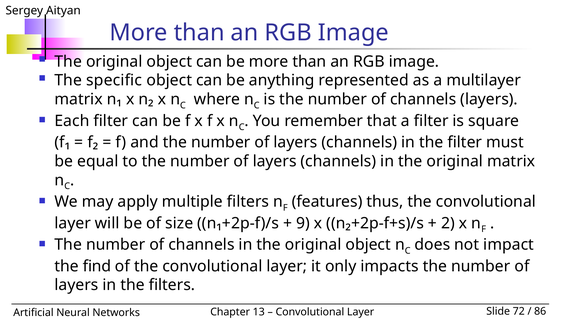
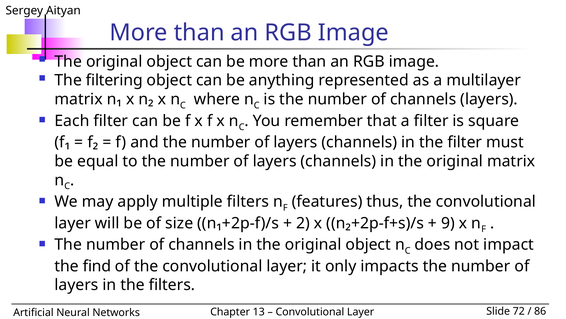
specific: specific -> filtering (114, 80)
9: 9 -> 2 (303, 223)
2: 2 -> 9 (448, 223)
